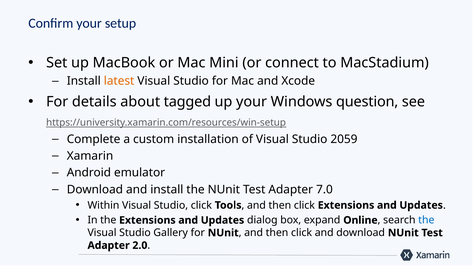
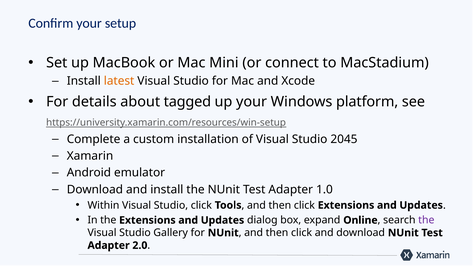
question: question -> platform (367, 102)
2059: 2059 -> 2045 (344, 139)
7.0: 7.0 -> 1.0 (324, 190)
the colour: blue -> purple (426, 220)
